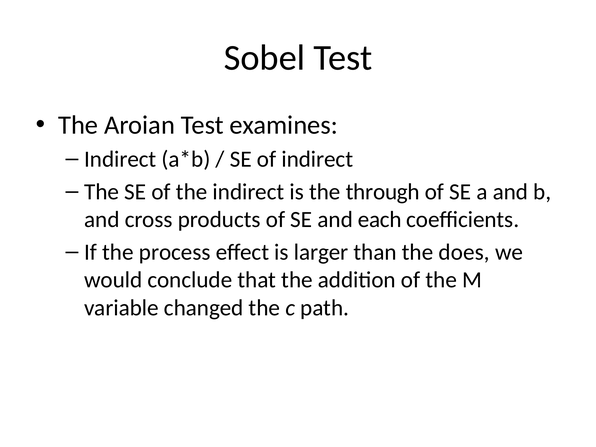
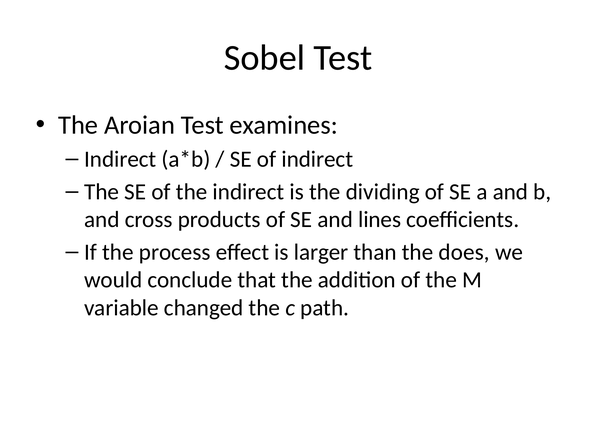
through: through -> dividing (383, 192)
each: each -> lines (380, 220)
